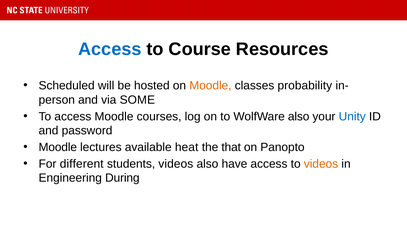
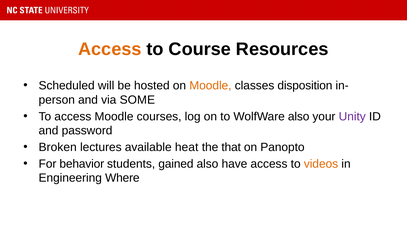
Access colour: blue -> orange (110, 49)
probability: probability -> disposition (305, 86)
Unity colour: blue -> purple (352, 116)
Moodle: Moodle -> Broken (58, 147)
different: different -> behavior (82, 164)
students videos: videos -> gained (176, 164)
During: During -> Where (122, 178)
